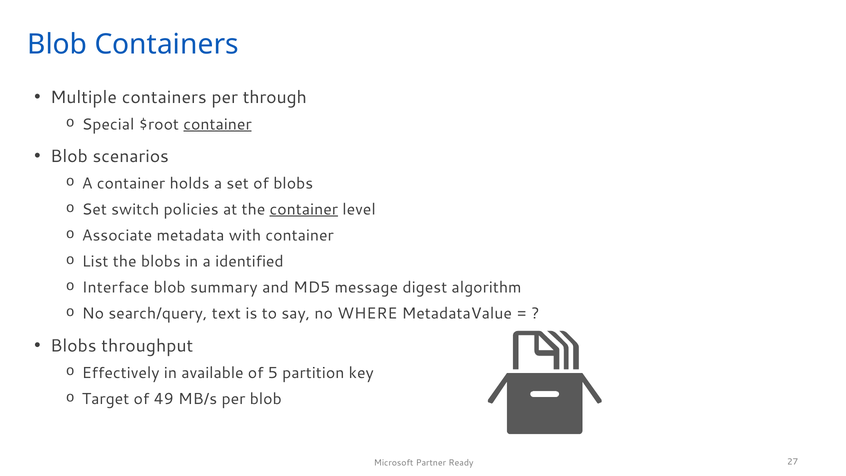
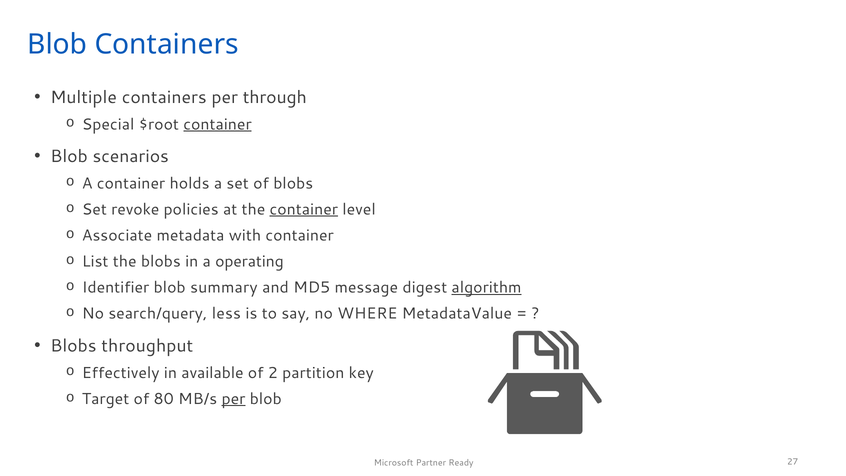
switch: switch -> revoke (135, 209)
identified: identified -> operating (249, 262)
Interface: Interface -> Identifier (116, 288)
algorithm underline: none -> present (487, 288)
text: text -> less (226, 314)
5: 5 -> 2 (273, 373)
49: 49 -> 80 (164, 399)
per underline: none -> present (233, 399)
